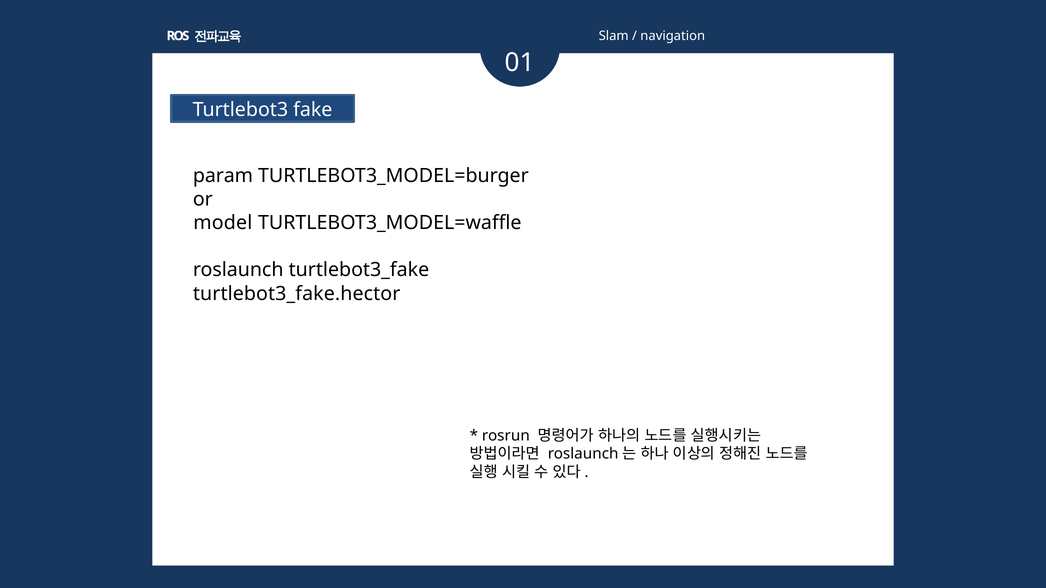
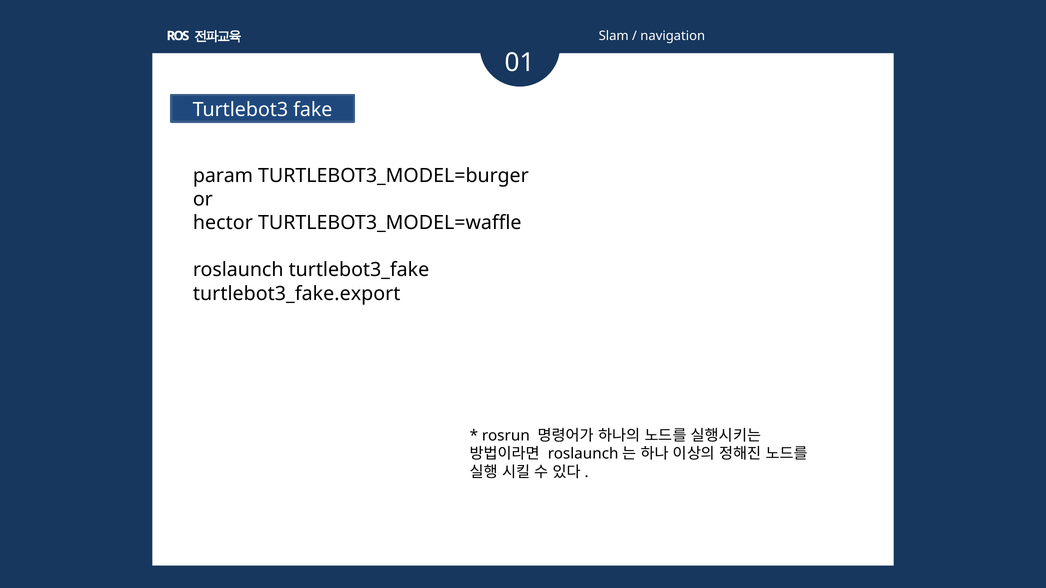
model: model -> hector (223, 223)
turtlebot3_fake.hector: turtlebot3_fake.hector -> turtlebot3_fake.export (297, 294)
